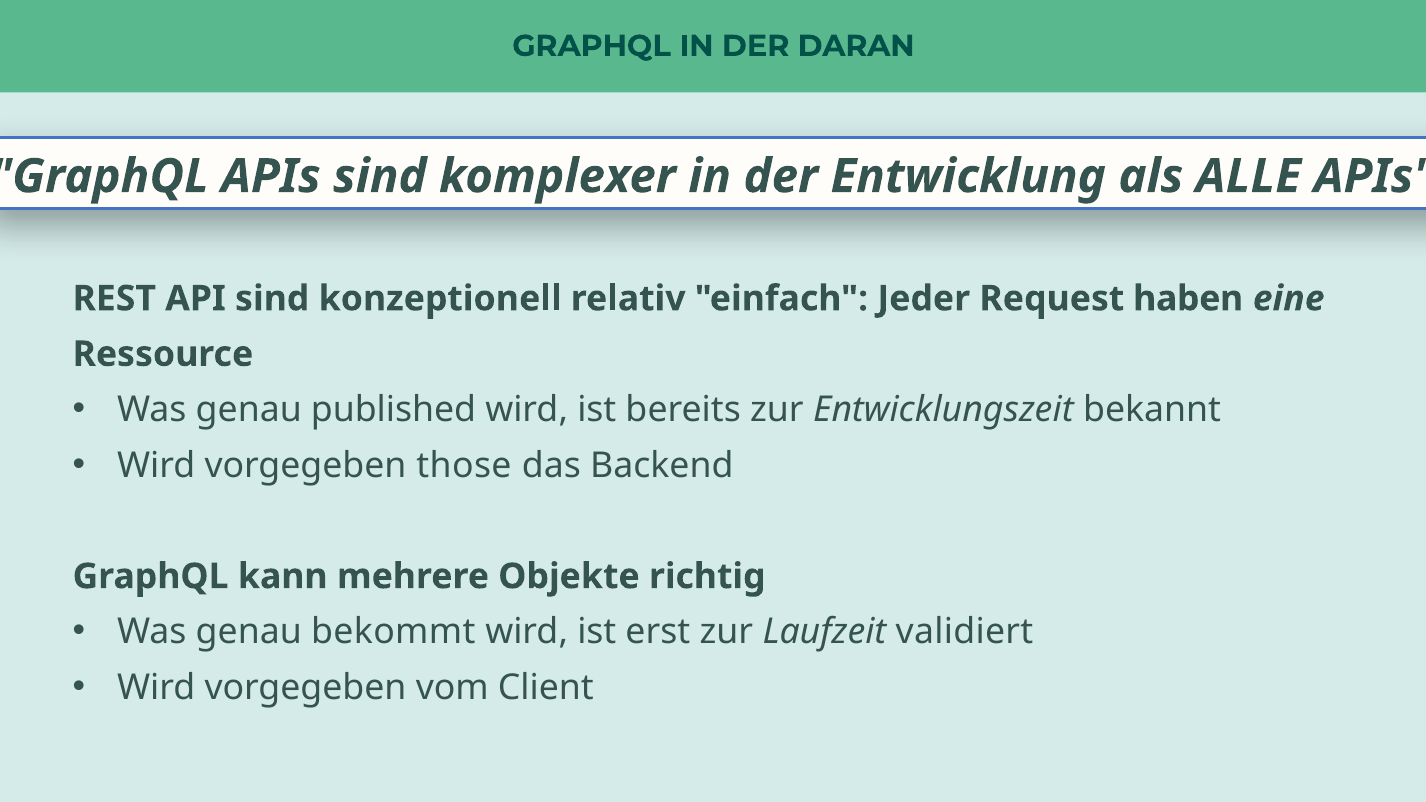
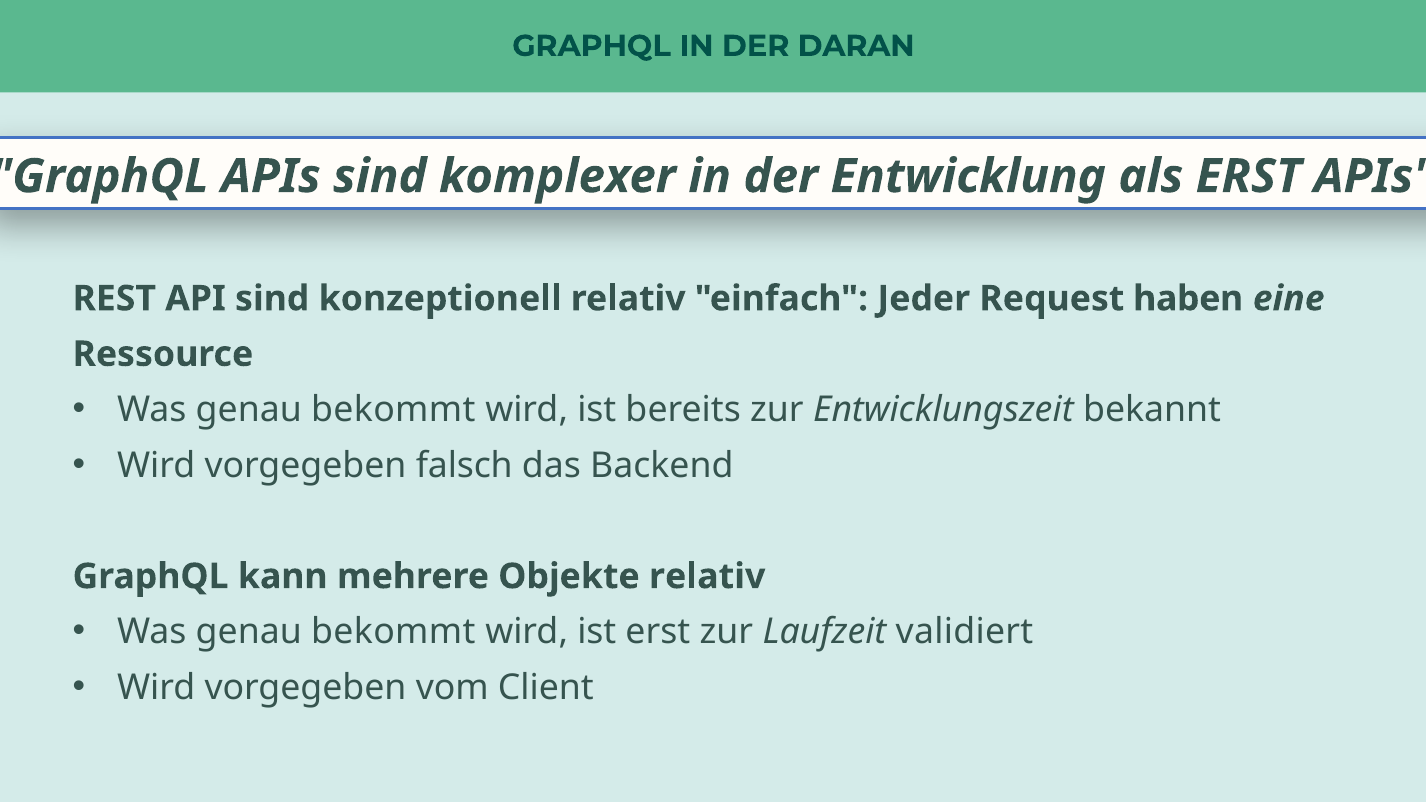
als ALLE: ALLE -> ERST (1248, 177)
published: published -> bekommt (393, 410)
those: those -> falsch (464, 465)
Objekte richtig: richtig -> relativ (707, 577)
